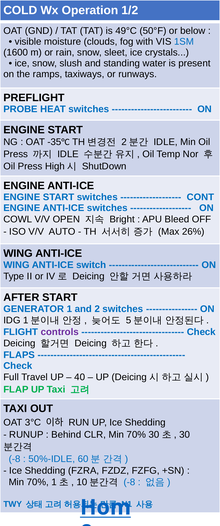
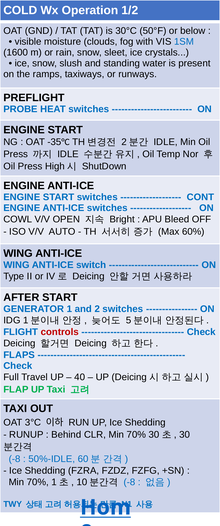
49°C: 49°C -> 30°C (126, 31)
26%: 26% -> 60% (193, 232)
controls colour: purple -> red (60, 332)
